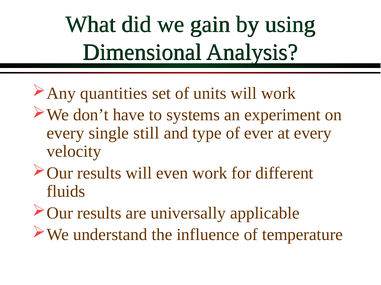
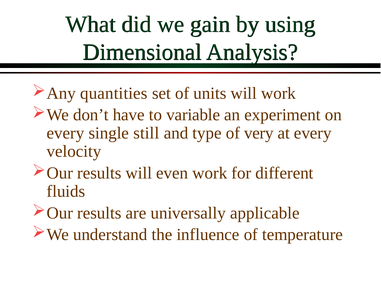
systems: systems -> variable (193, 115)
ever: ever -> very (259, 134)
